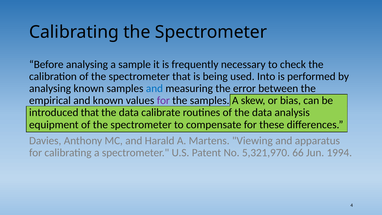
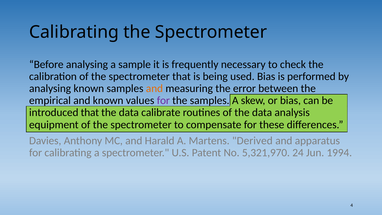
used Into: Into -> Bias (266, 76)
and colour: blue -> orange (154, 88)
Viewing: Viewing -> Derived (252, 141)
66: 66 -> 24 (298, 153)
